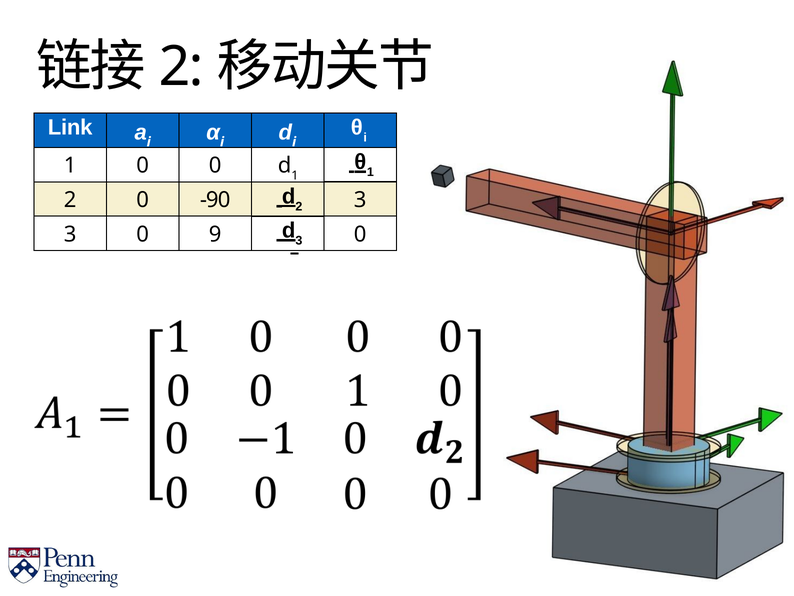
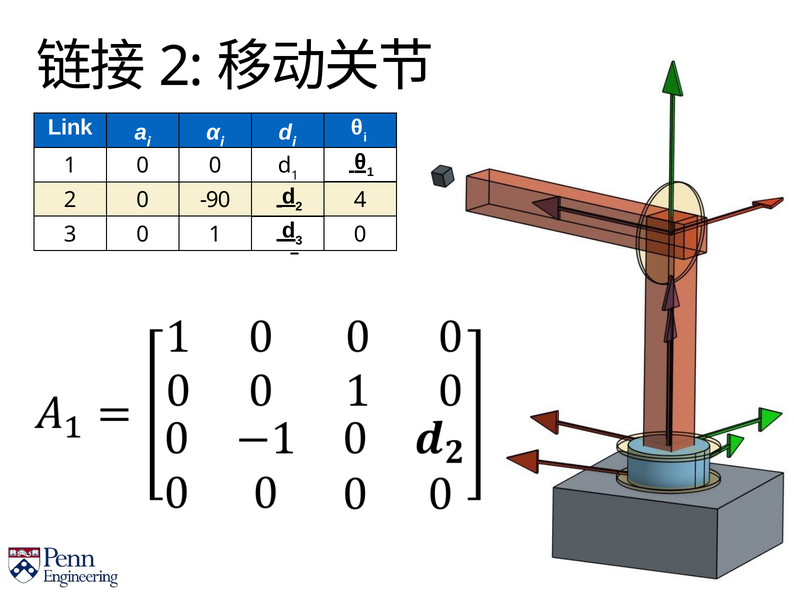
2 3: 3 -> 4 (360, 200)
0 9: 9 -> 1 (215, 234)
